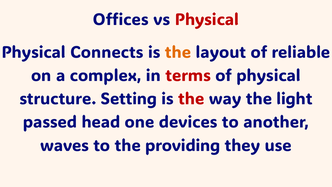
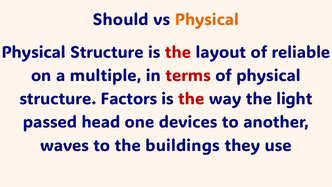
Offices: Offices -> Should (121, 20)
Physical colour: red -> orange (207, 20)
Connects: Connects -> Structure (107, 52)
the colour: orange -> red (178, 52)
complex: complex -> multiple (106, 76)
Setting: Setting -> Factors (129, 99)
providing: providing -> buildings (183, 145)
